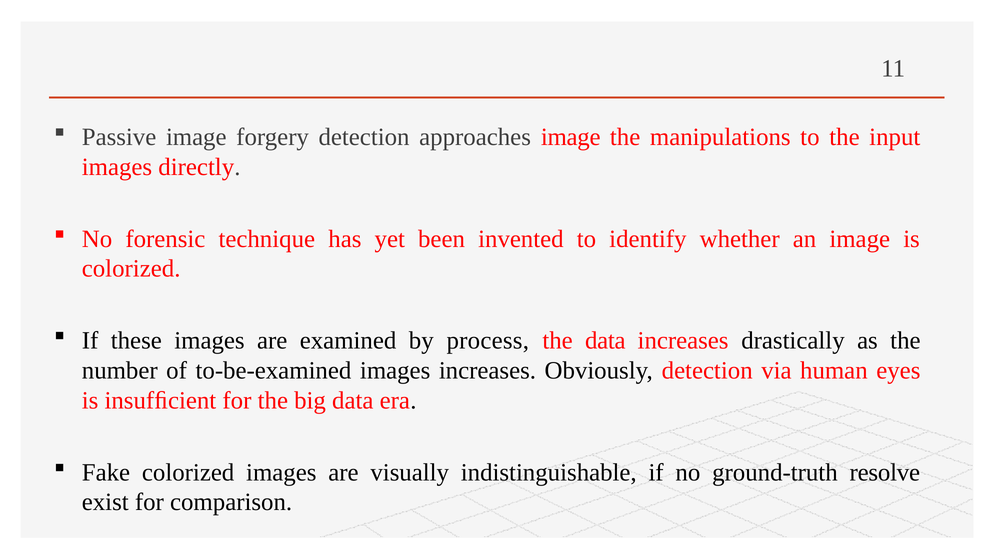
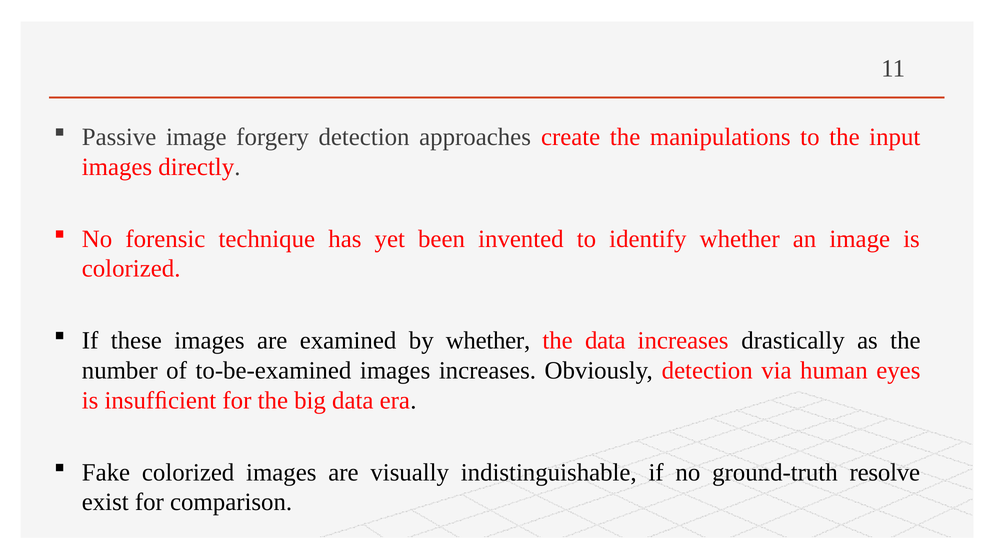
approaches image: image -> create (571, 137)
by process: process -> whether (488, 341)
